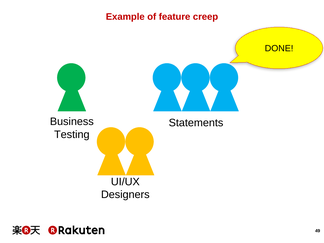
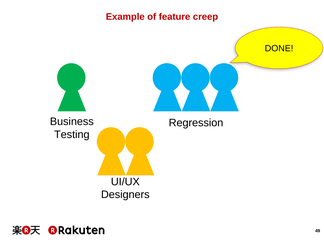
Statements: Statements -> Regression (196, 123)
